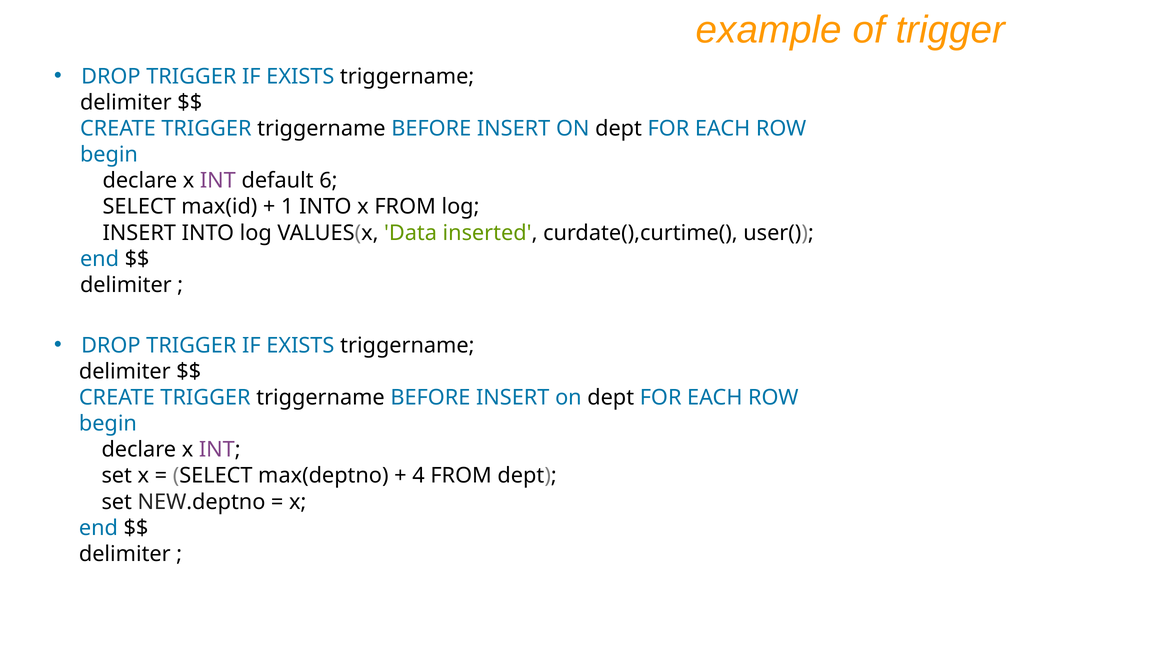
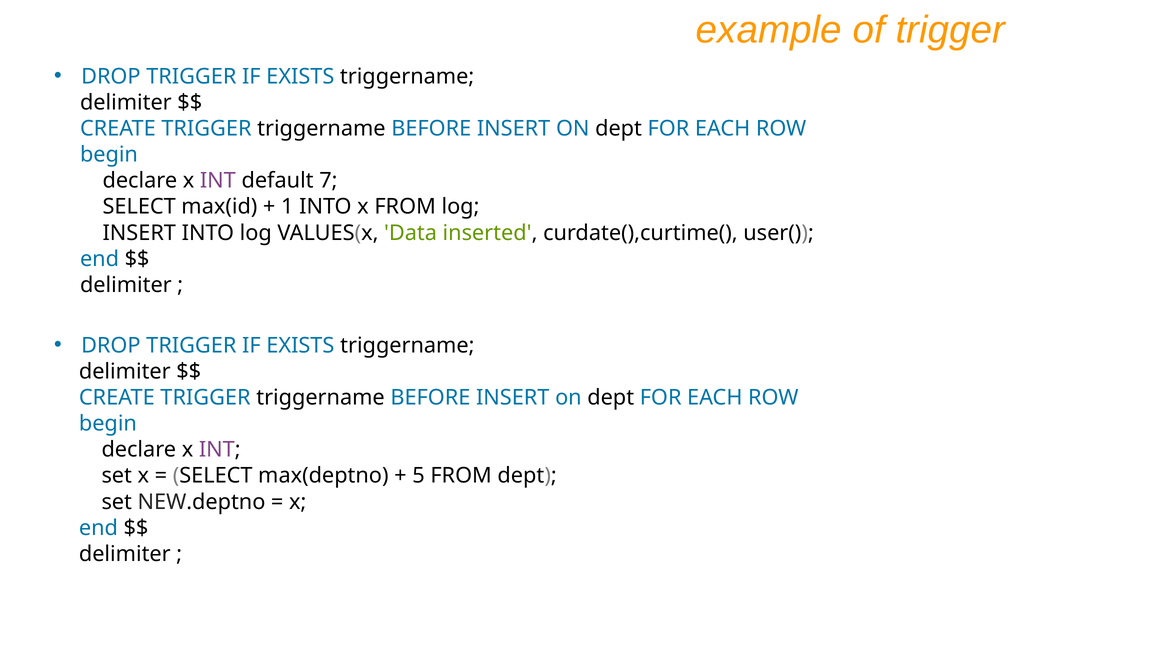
6: 6 -> 7 (328, 181)
4: 4 -> 5 (419, 476)
